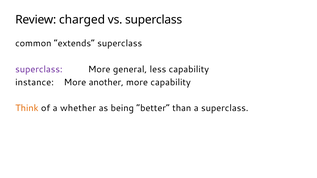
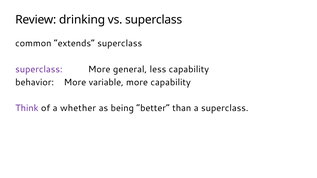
charged: charged -> drinking (82, 20)
instance: instance -> behavior (35, 82)
another: another -> variable (106, 82)
Think colour: orange -> purple (27, 108)
